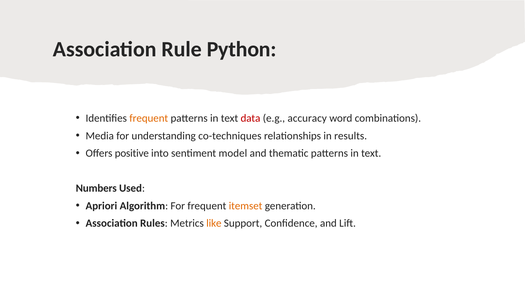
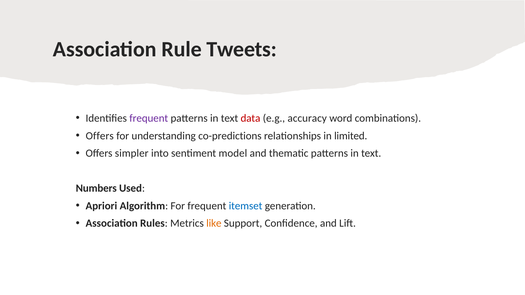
Python: Python -> Tweets (242, 49)
frequent colour: orange -> purple (149, 118)
Media: Media -> Offers (100, 136)
co-techniques: co-techniques -> co-predictions (230, 136)
results: results -> limited (351, 136)
positive: positive -> simpler (132, 153)
itemset colour: orange -> blue (246, 206)
